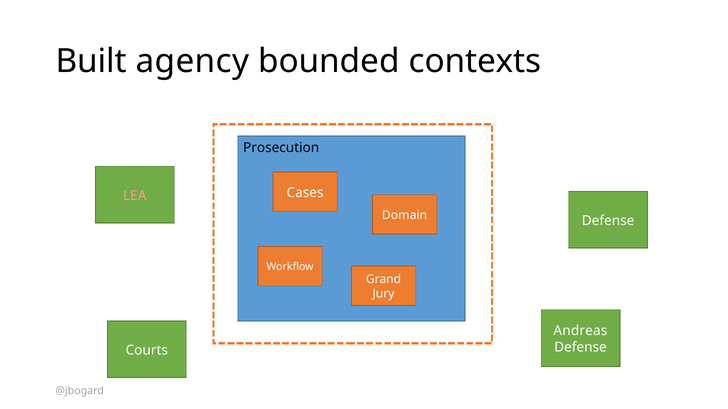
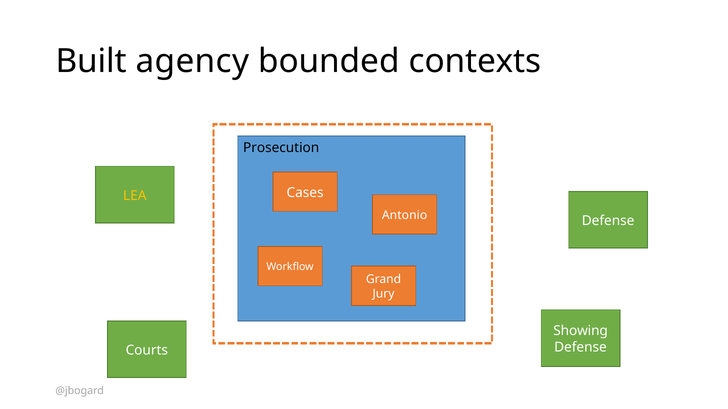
LEA colour: pink -> yellow (135, 196)
Domain: Domain -> Antonio (405, 215)
Andreas: Andreas -> Showing (581, 331)
